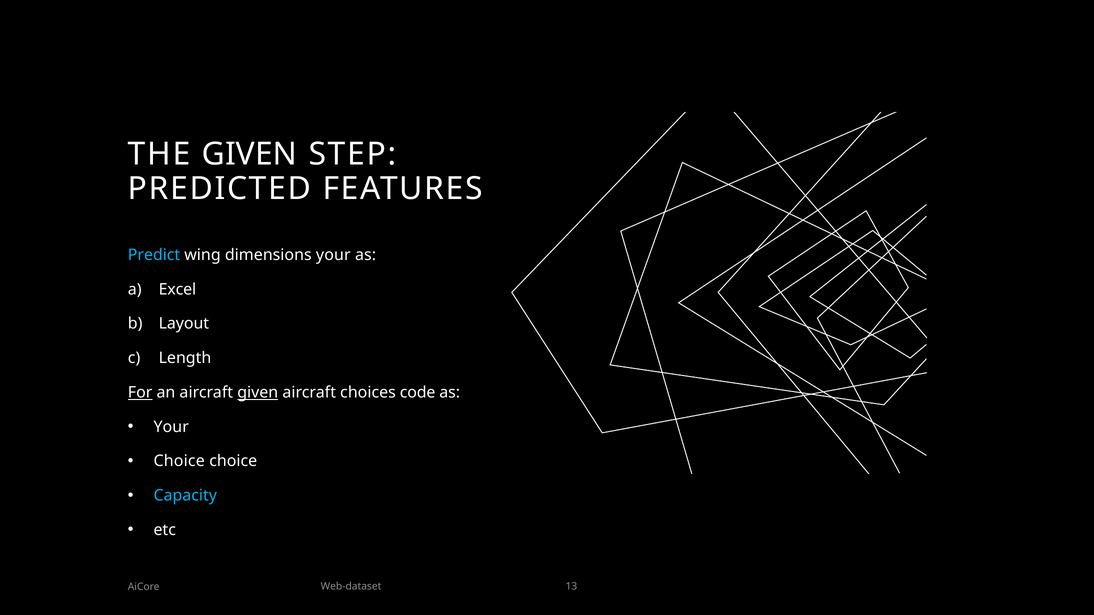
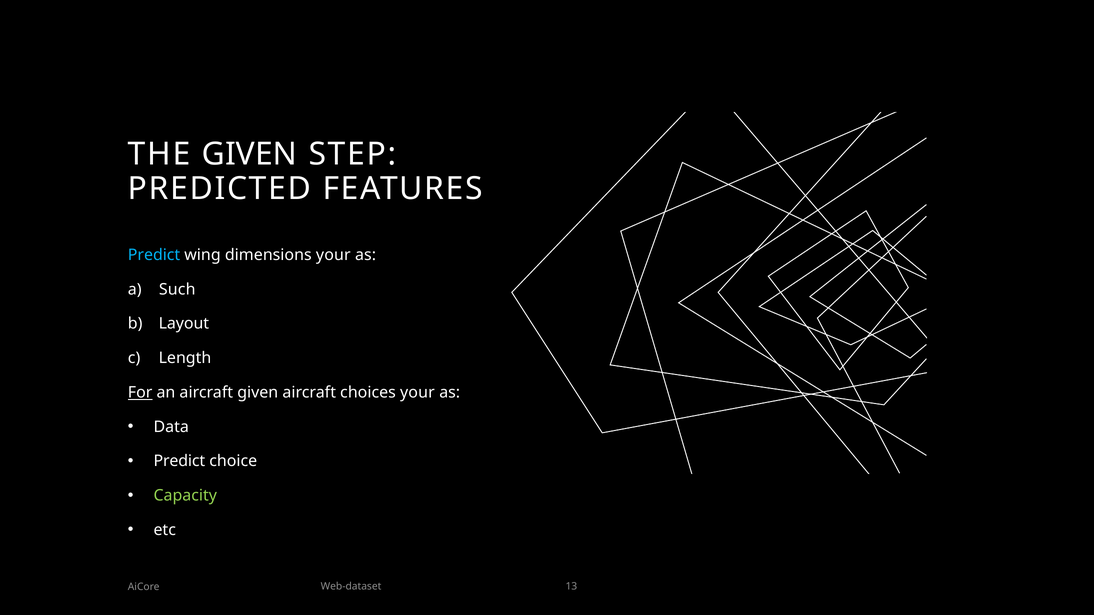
Excel: Excel -> Such (177, 289)
given underline: present -> none (258, 393)
choices code: code -> your (417, 393)
Your: Your -> Data (171, 427)
Choice: Choice -> Predict (179, 462)
Capacity colour: light blue -> light green (185, 496)
